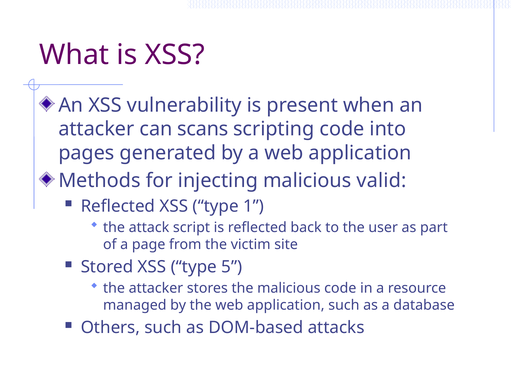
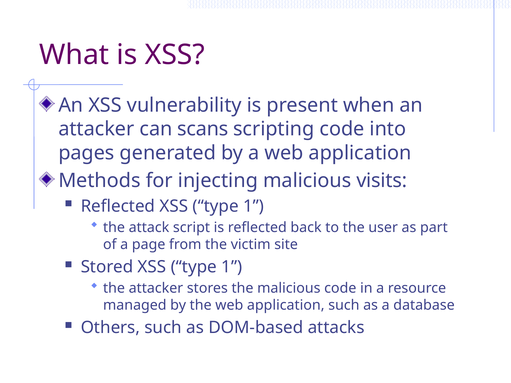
valid: valid -> visits (382, 181)
Stored XSS type 5: 5 -> 1 (232, 267)
